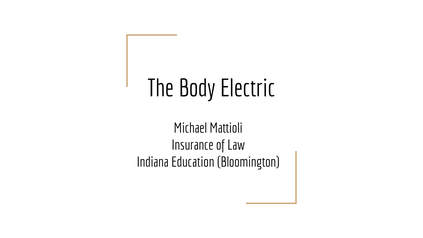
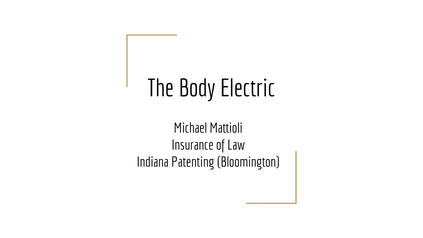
Education: Education -> Patenting (193, 162)
